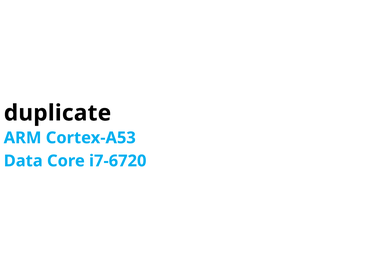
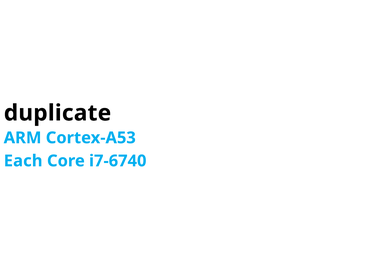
Data: Data -> Each (23, 161)
i7-6720: i7-6720 -> i7-6740 (118, 161)
